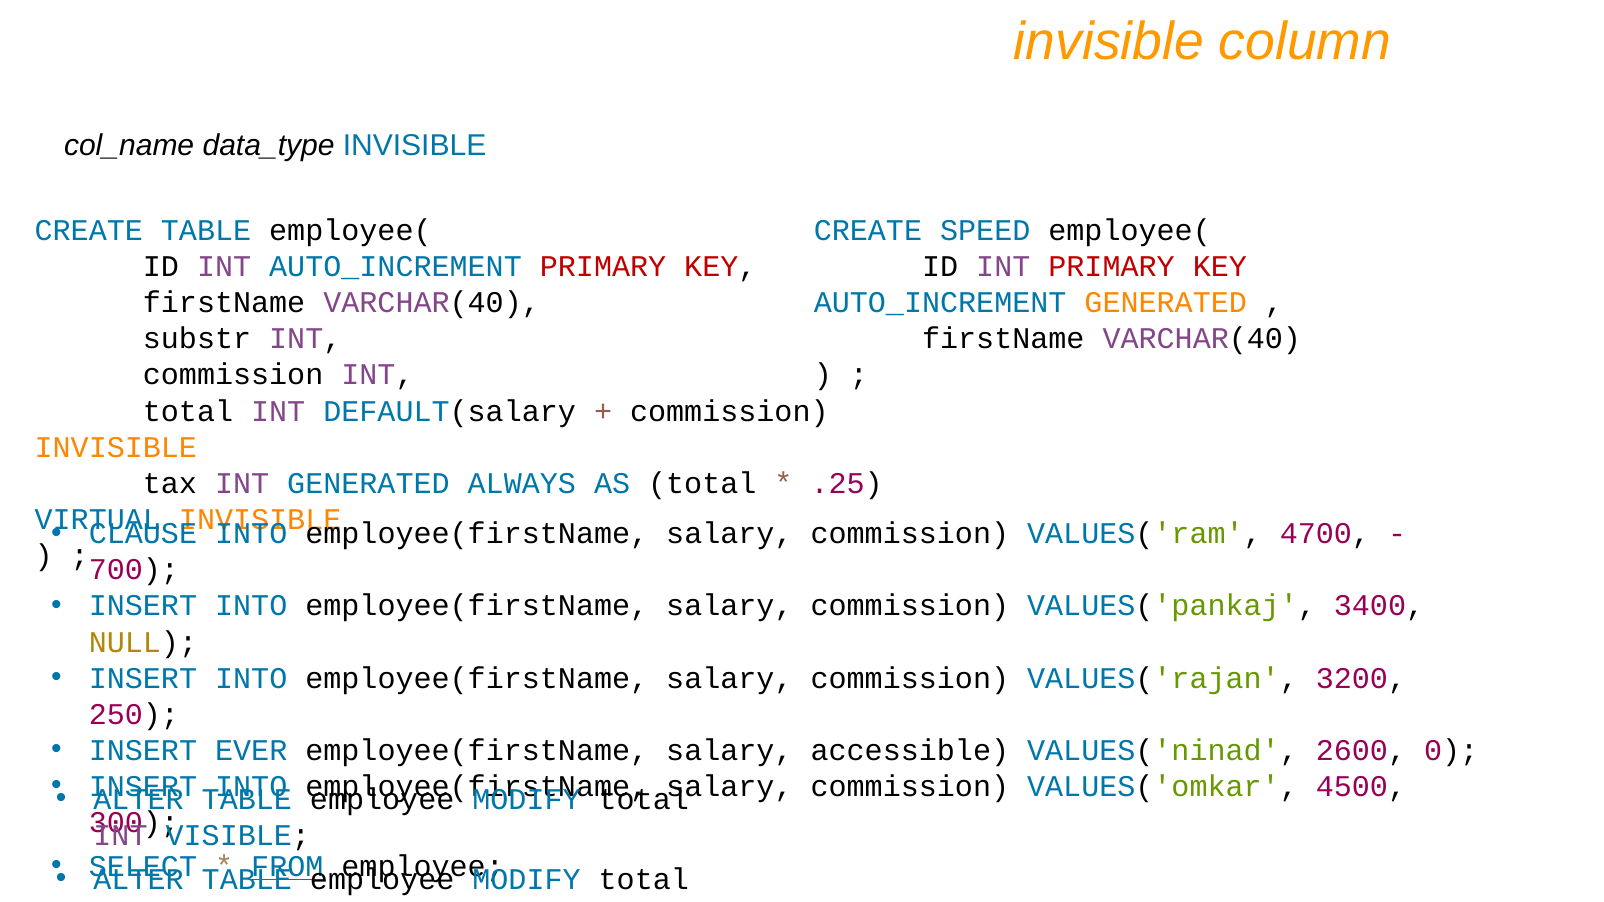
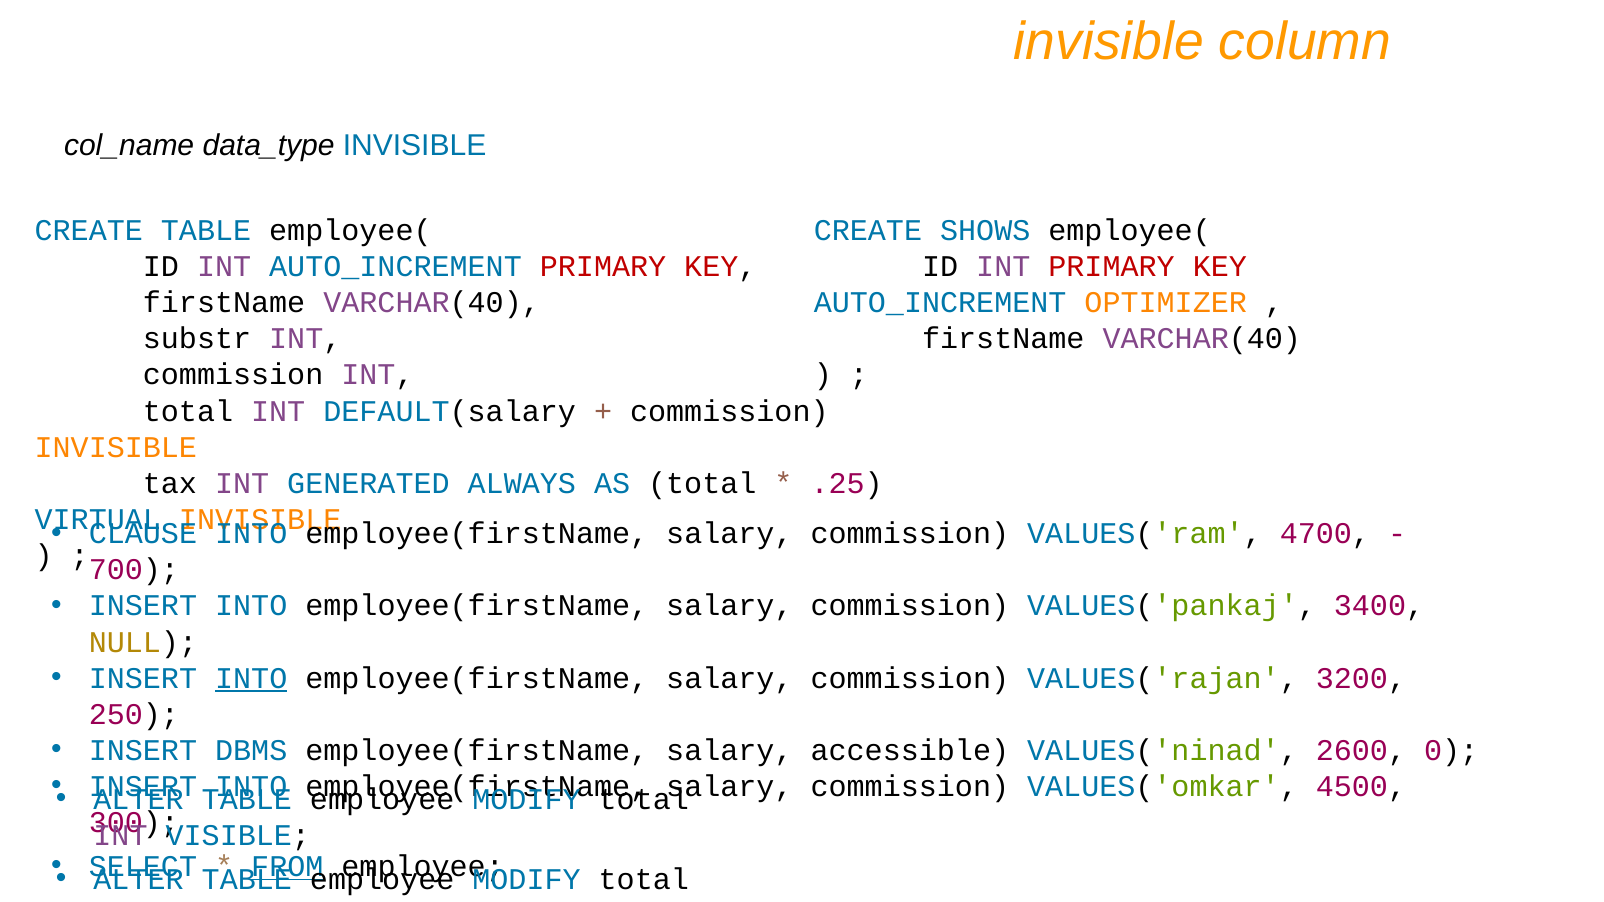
SPEED: SPEED -> SHOWS (985, 231)
AUTO_INCREMENT GENERATED: GENERATED -> OPTIMIZER (1166, 303)
INTO underline: none -> present (251, 678)
EVER: EVER -> DBMS (251, 751)
